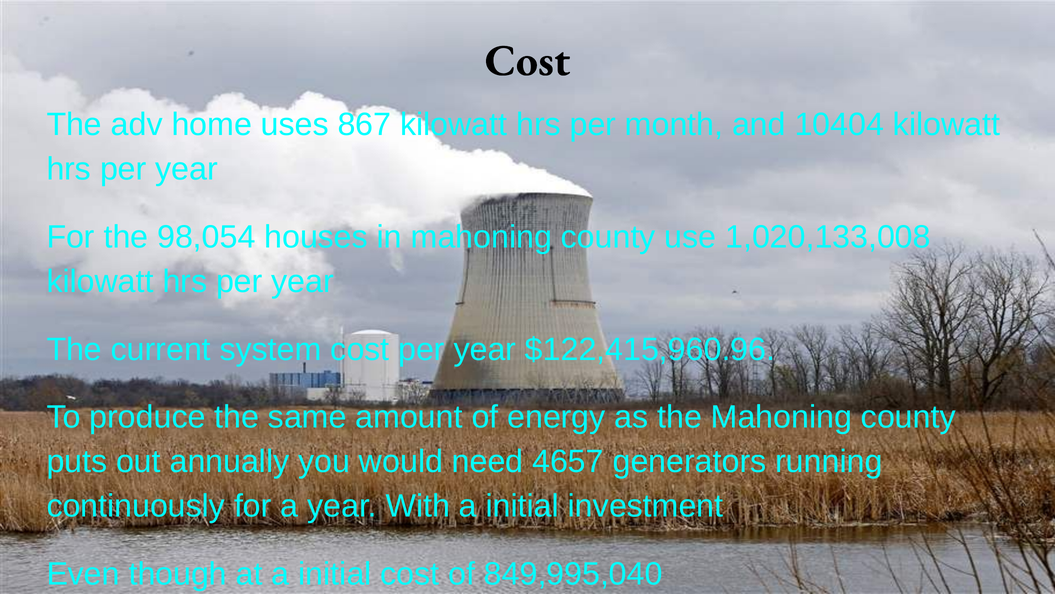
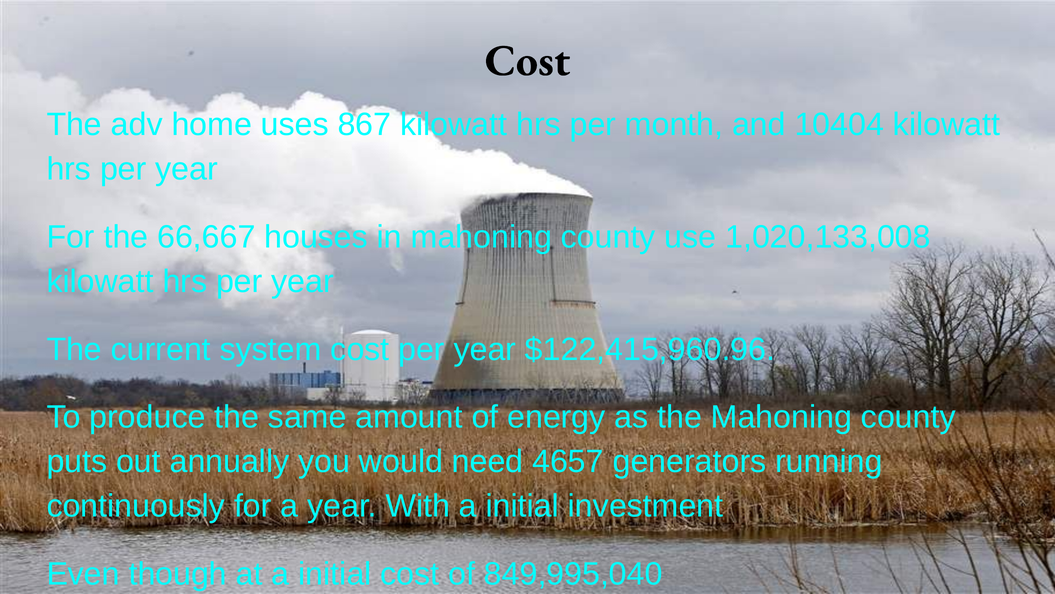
98,054: 98,054 -> 66,667 (206, 237)
